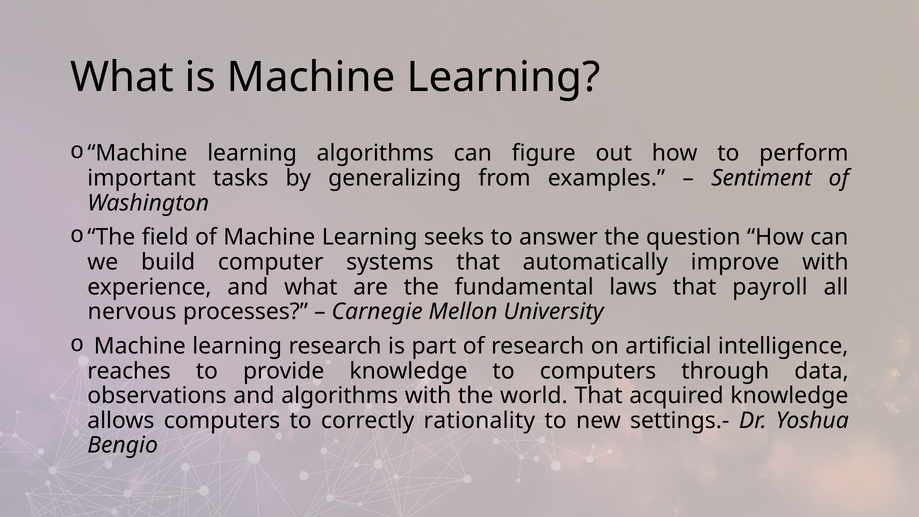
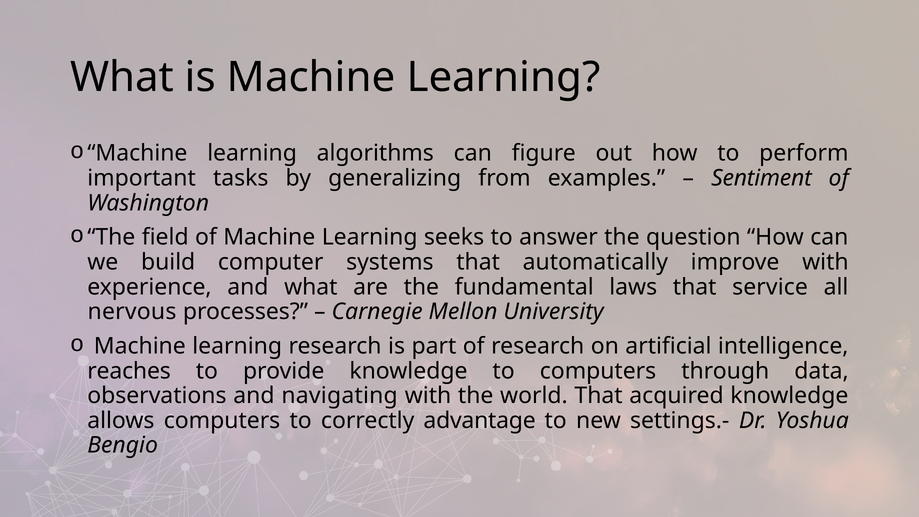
payroll: payroll -> service (770, 287)
and algorithms: algorithms -> navigating (340, 396)
rationality: rationality -> advantage (480, 421)
